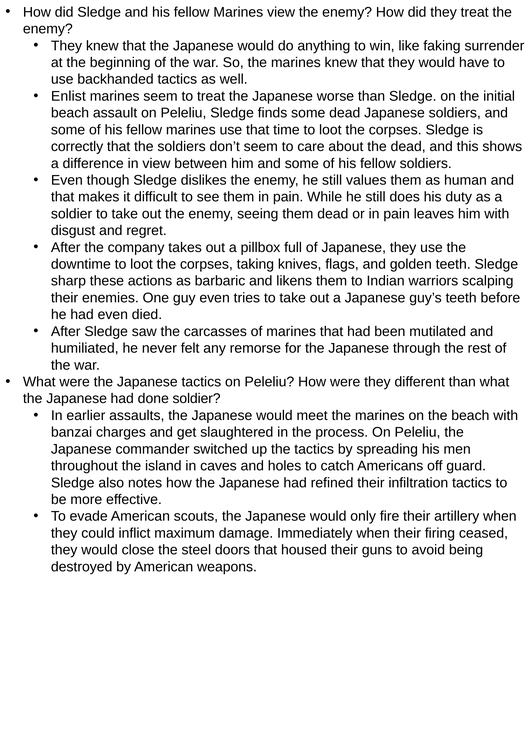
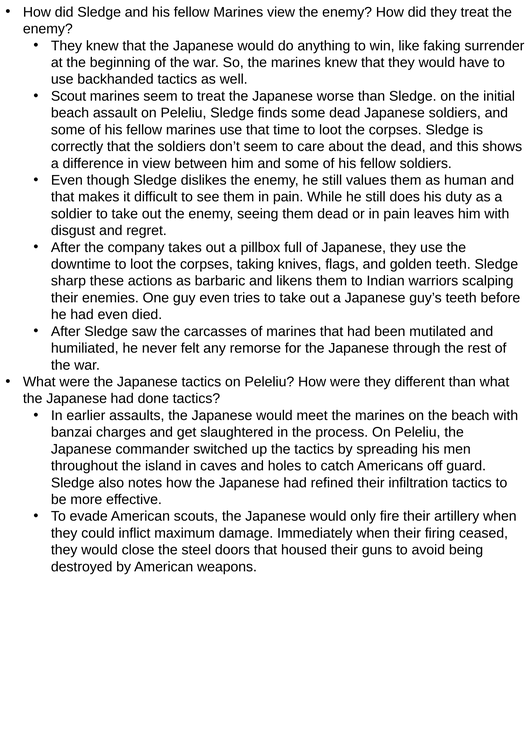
Enlist: Enlist -> Scout (69, 96)
done soldier: soldier -> tactics (196, 399)
